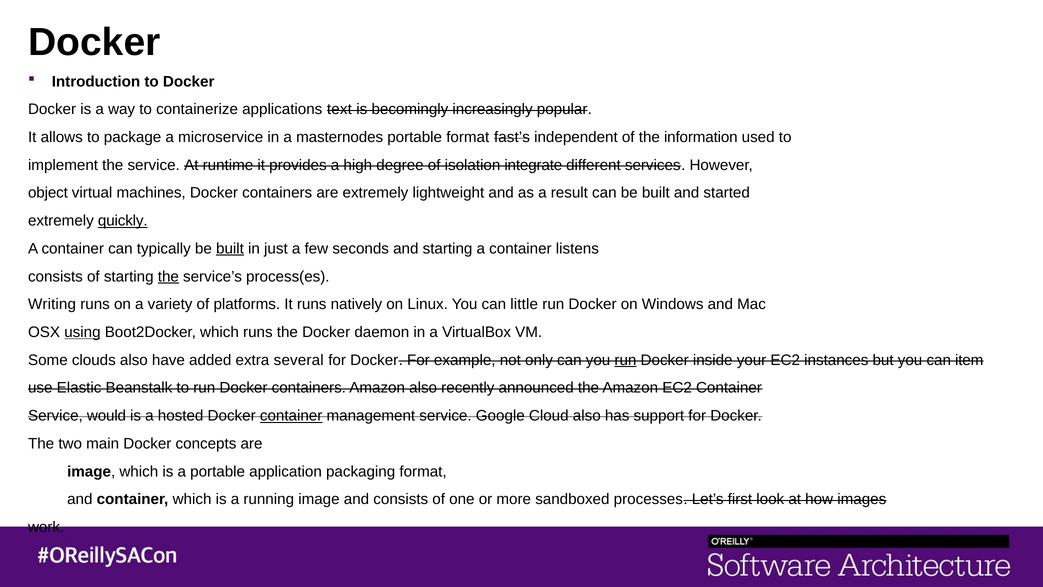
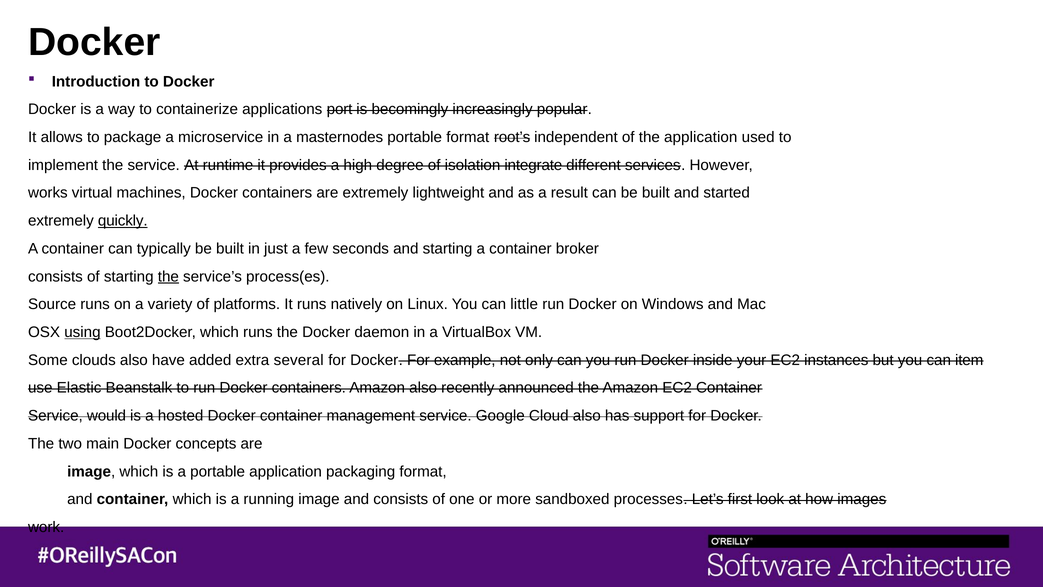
text: text -> port (340, 109)
fast’s: fast’s -> root’s (512, 137)
the information: information -> application (701, 137)
object: object -> works (48, 193)
built underline: present -> none (230, 249)
listens: listens -> broker (577, 249)
Writing: Writing -> Source (52, 304)
run underline: present -> none (625, 360)
container underline: present -> none (291, 416)
